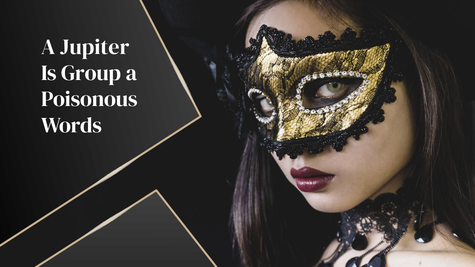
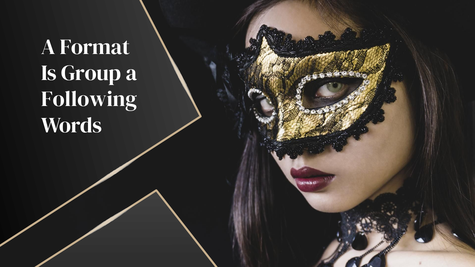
Jupiter: Jupiter -> Format (95, 47)
Poisonous: Poisonous -> Following (89, 99)
